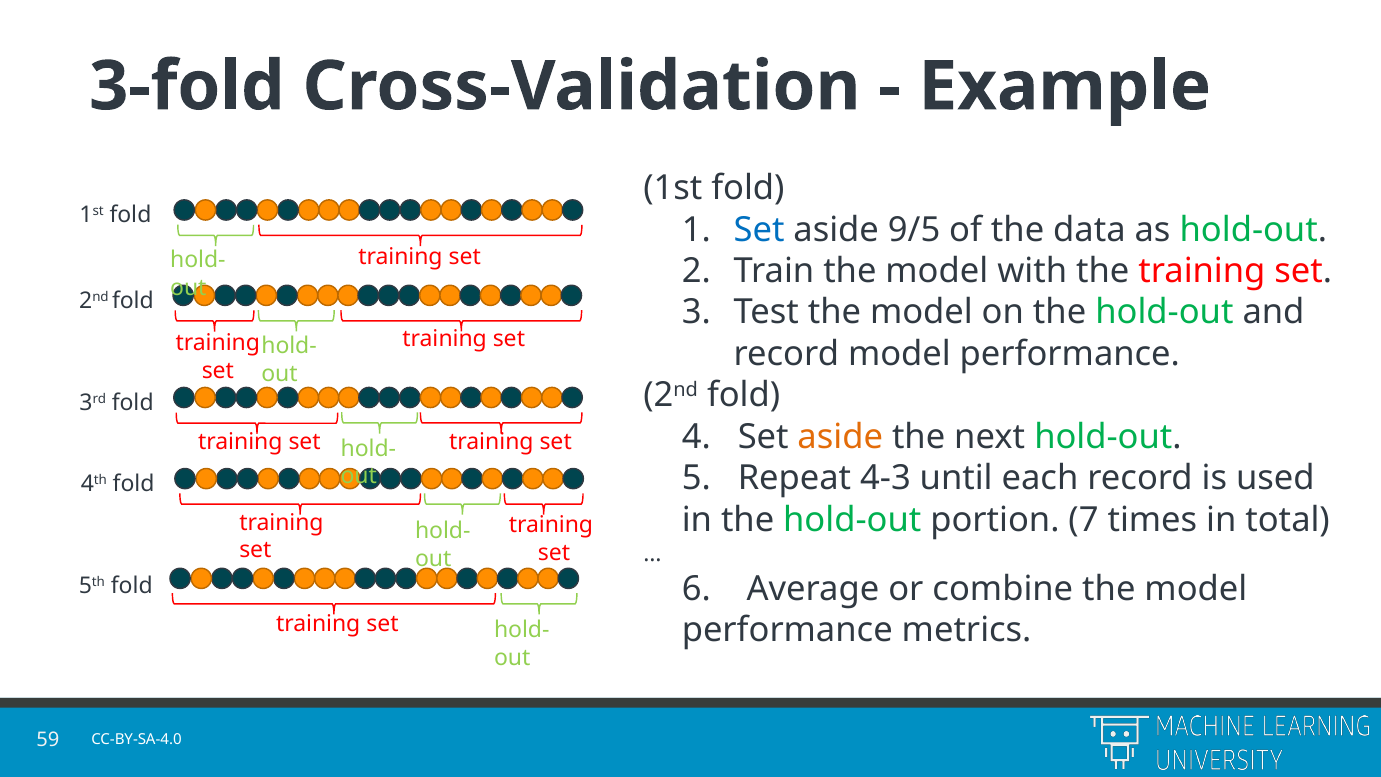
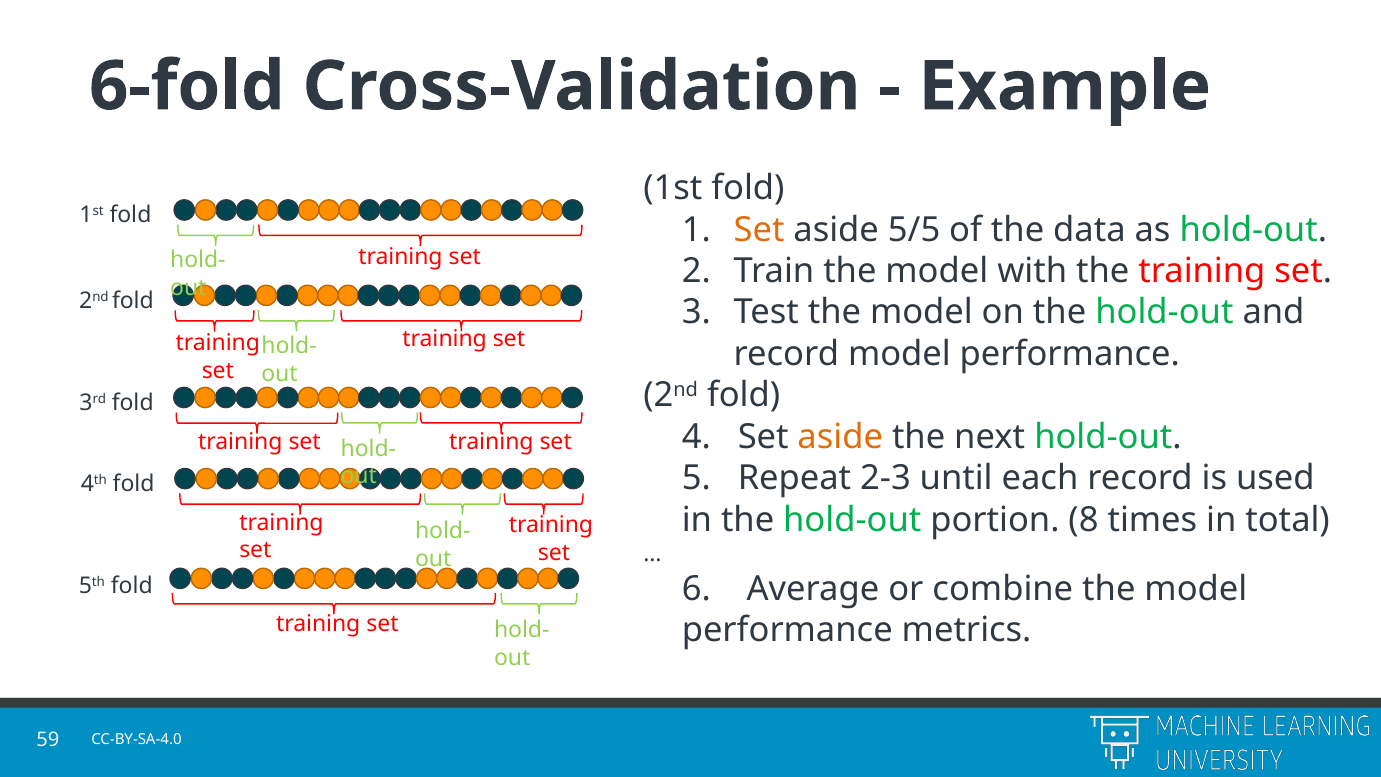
3-fold: 3-fold -> 6-fold (187, 87)
Set colour: blue -> orange (759, 230)
9/5: 9/5 -> 5/5 (914, 230)
4-3: 4-3 -> 2-3 (885, 478)
7: 7 -> 8 (1084, 520)
